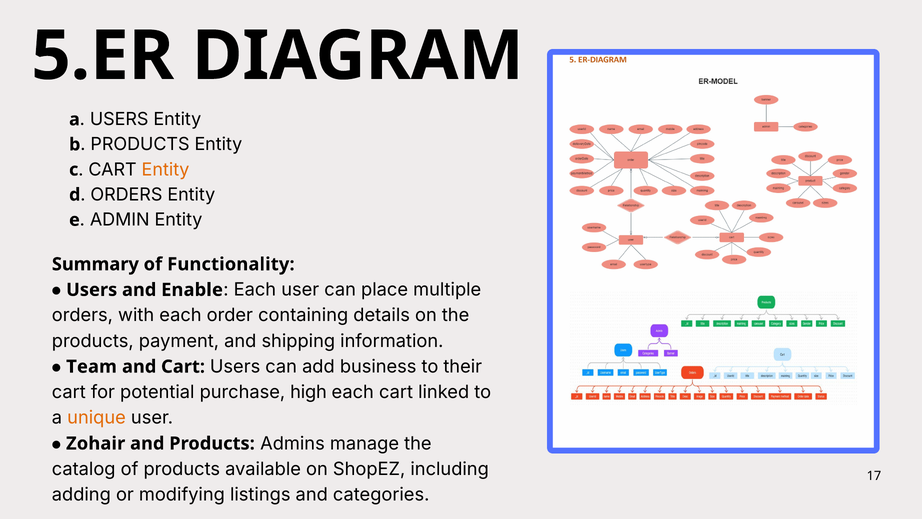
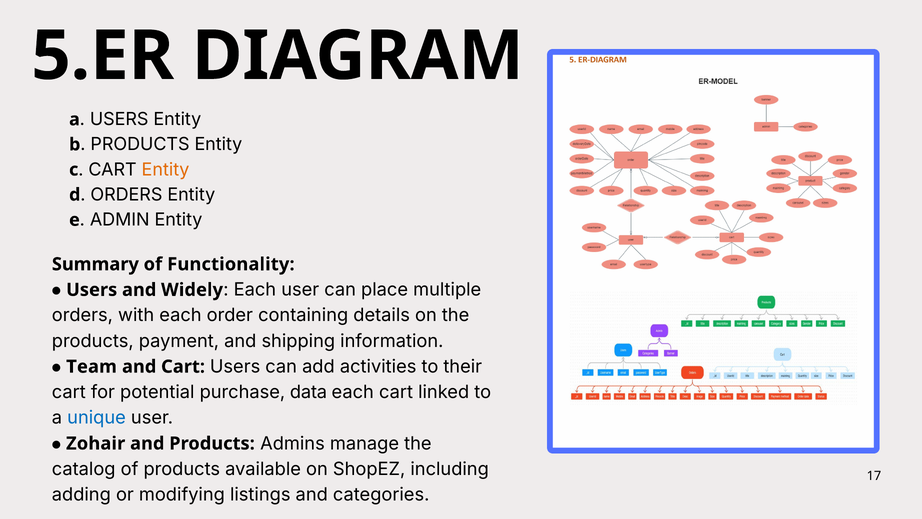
Enable: Enable -> Widely (192, 290)
business: business -> activities (378, 366)
high: high -> data (309, 392)
unique colour: orange -> blue (97, 418)
